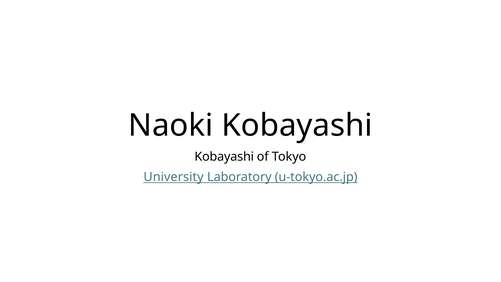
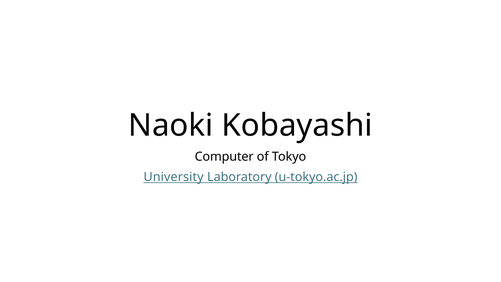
Kobayashi: Kobayashi -> Computer (224, 157)
